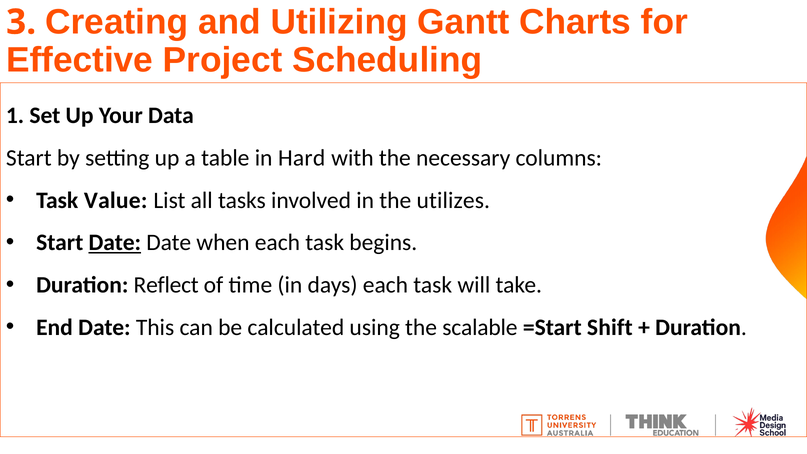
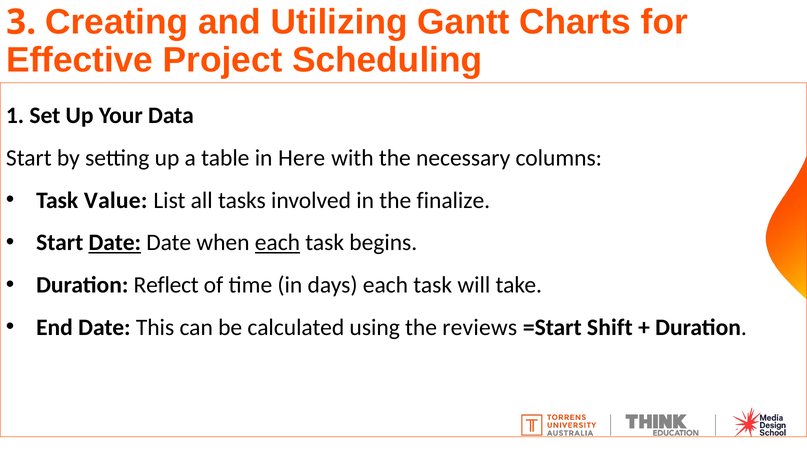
Hard: Hard -> Here (302, 158)
utilizes: utilizes -> finalize (453, 200)
each underline: none -> present (277, 243)
scalable: scalable -> reviews (480, 327)
